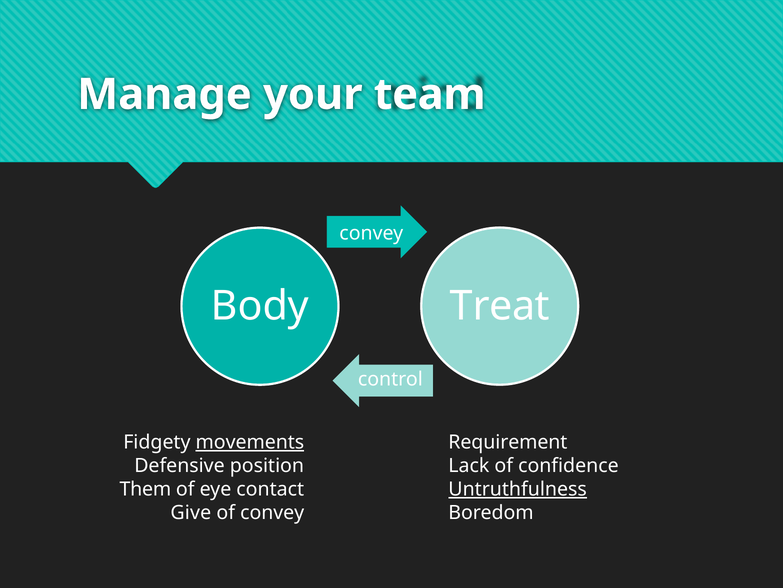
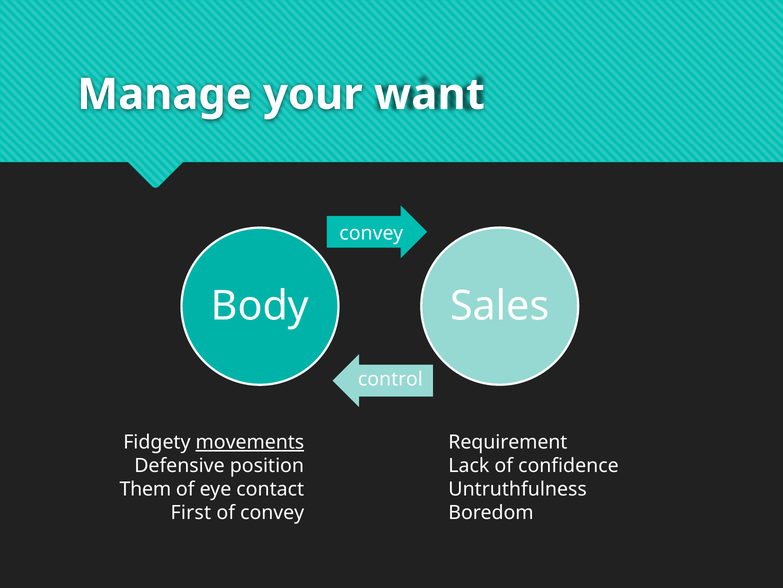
team: team -> want (429, 94)
Treat: Treat -> Sales (500, 306)
Untruthfulness underline: present -> none (518, 489)
Give: Give -> First (191, 512)
